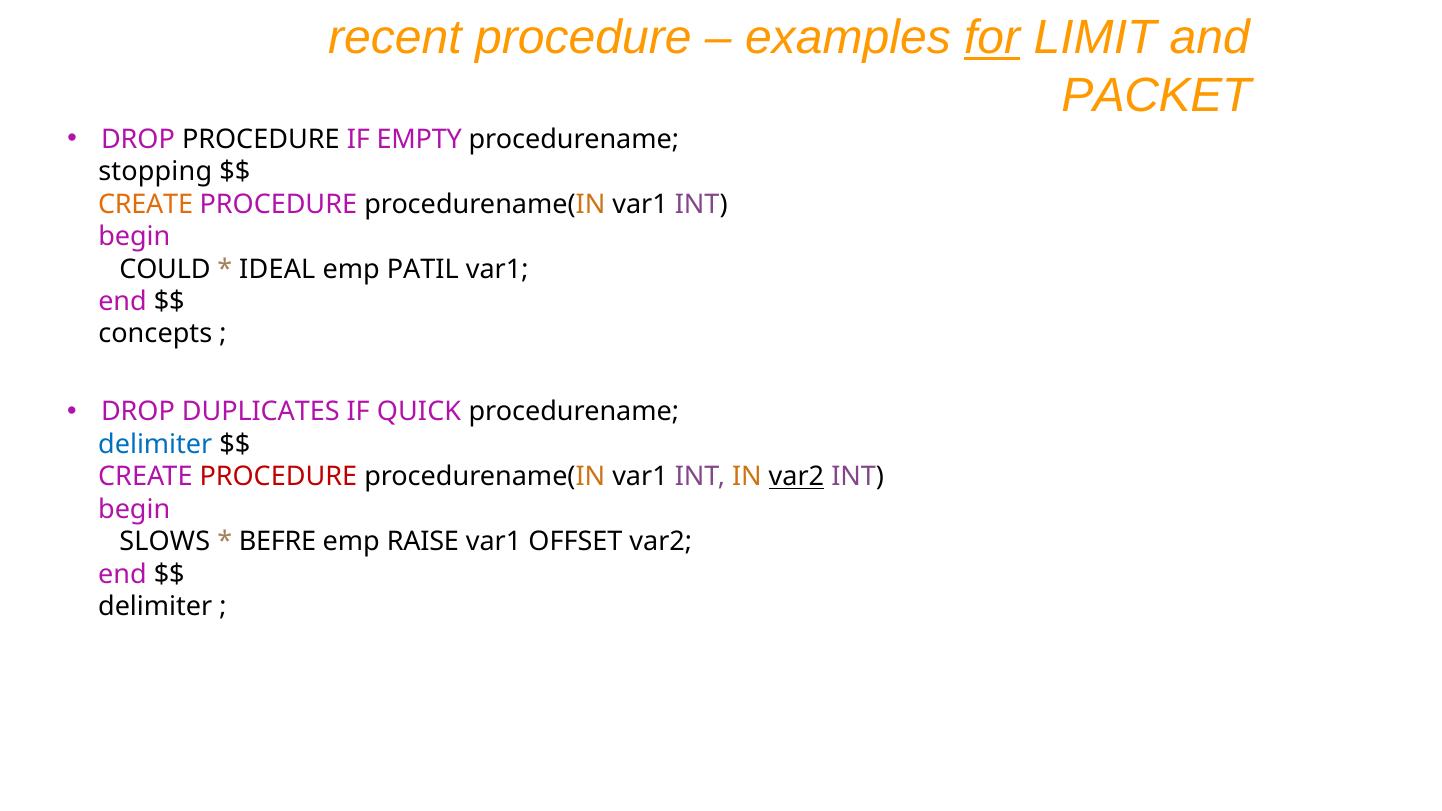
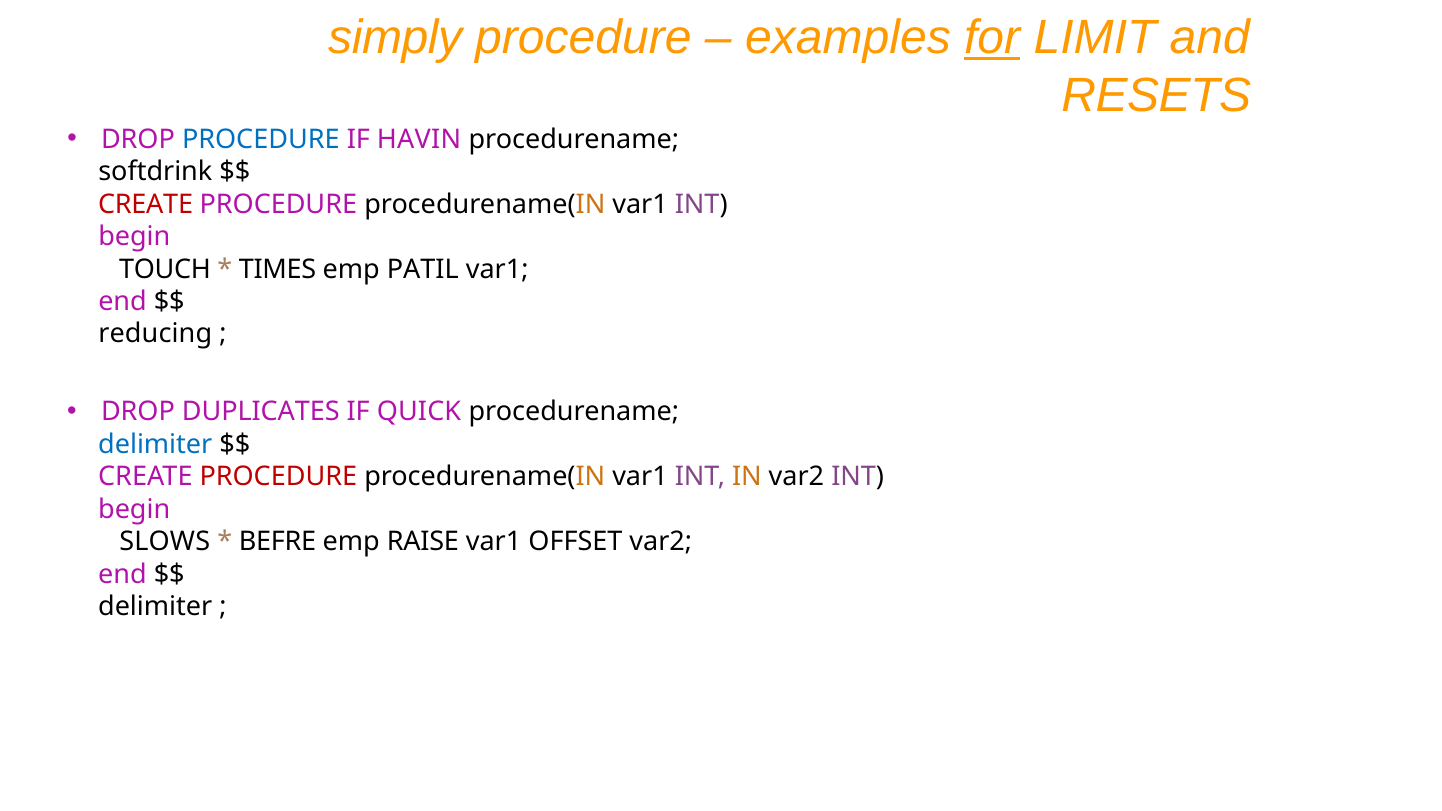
recent: recent -> simply (395, 37)
PACKET: PACKET -> RESETS (1156, 95)
PROCEDURE colour: black -> blue (261, 139)
EMPTY: EMPTY -> HAVIN (419, 139)
stopping: stopping -> softdrink (155, 172)
CREATE colour: orange -> red (146, 204)
COULD: COULD -> TOUCH (165, 269)
IDEAL: IDEAL -> TIMES (278, 269)
concepts: concepts -> reducing (155, 334)
var2 underline: present -> none (796, 477)
